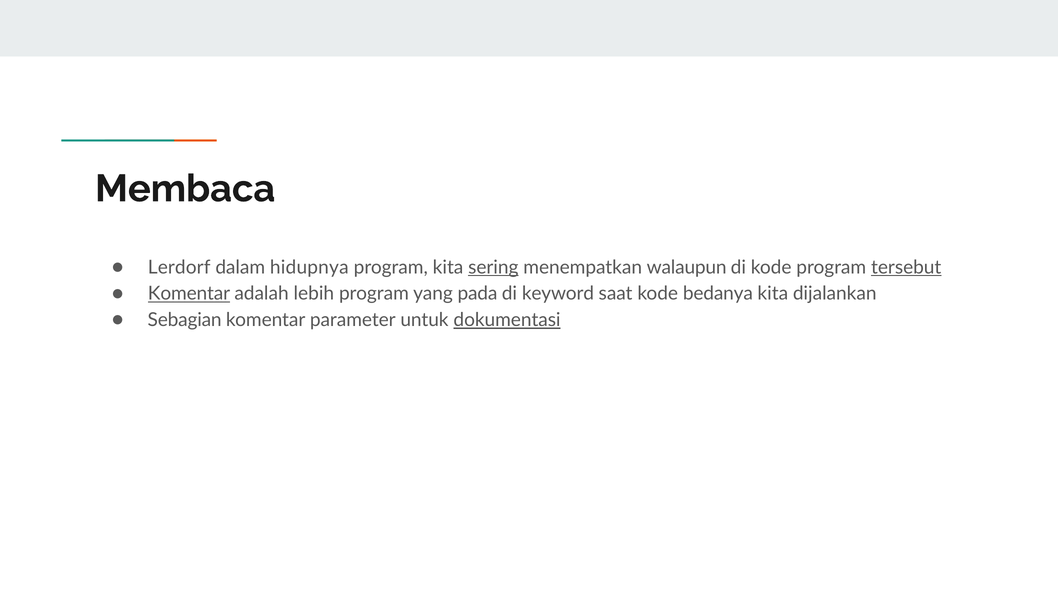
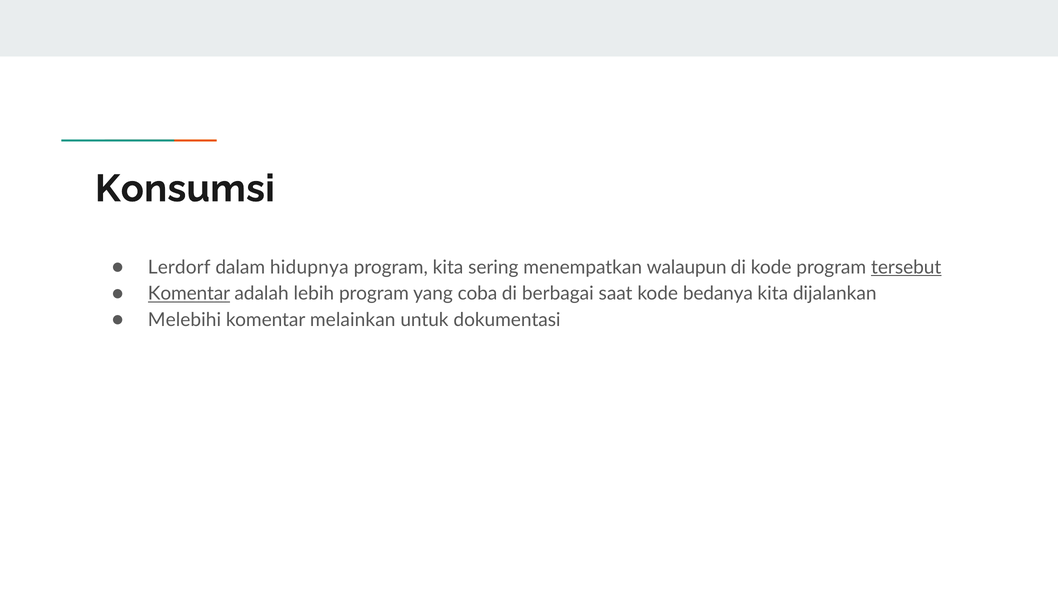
Membaca: Membaca -> Konsumsi (185, 189)
sering underline: present -> none (493, 267)
pada: pada -> coba (477, 294)
keyword: keyword -> berbagai (558, 294)
Sebagian: Sebagian -> Melebihi (185, 320)
parameter: parameter -> melainkan (353, 320)
dokumentasi underline: present -> none (507, 320)
